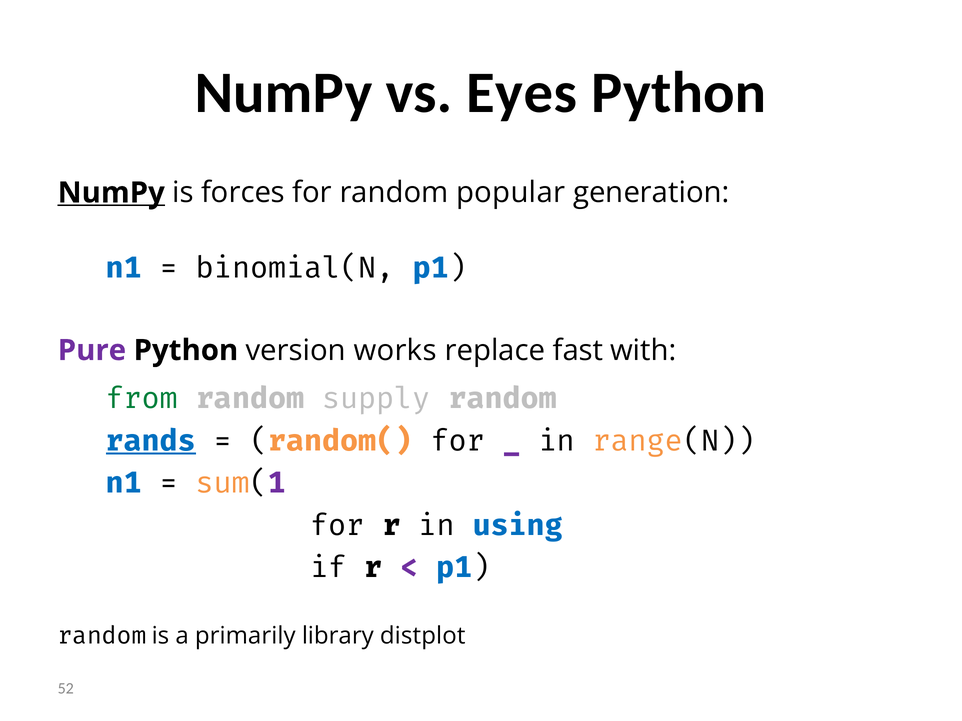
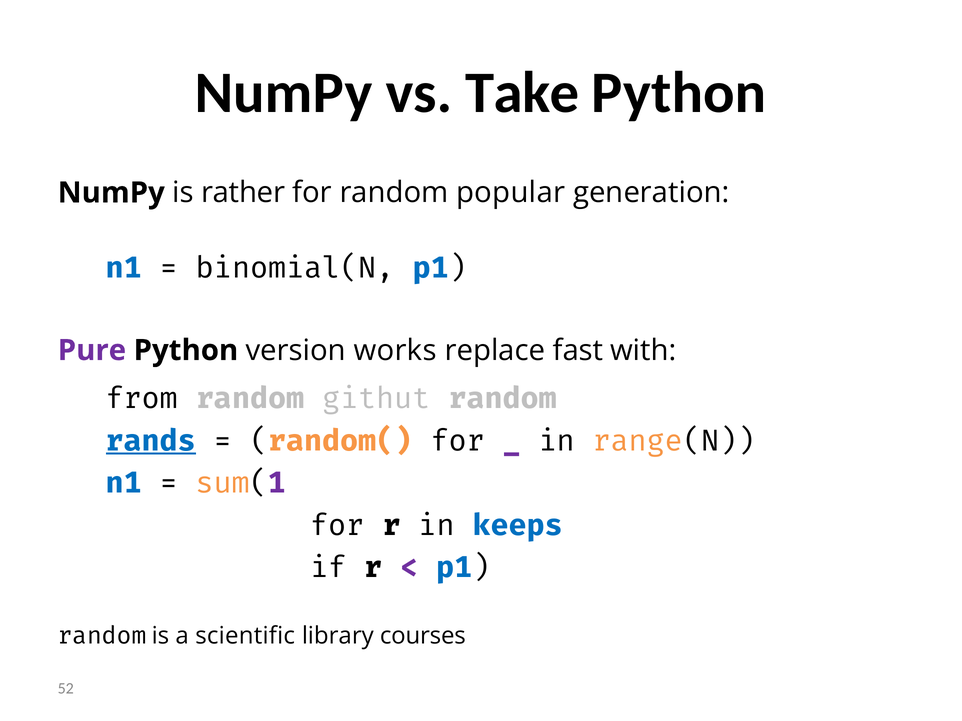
Eyes: Eyes -> Take (522, 93)
NumPy underline: present -> none (111, 193)
forces: forces -> rather (243, 193)
from colour: green -> black (142, 399)
supply: supply -> githut (376, 399)
using: using -> keeps (518, 526)
primarily: primarily -> scientific (245, 636)
distplot: distplot -> courses (423, 636)
